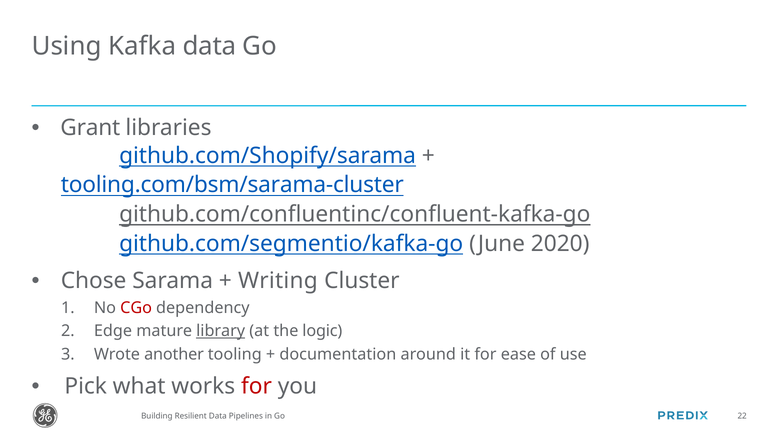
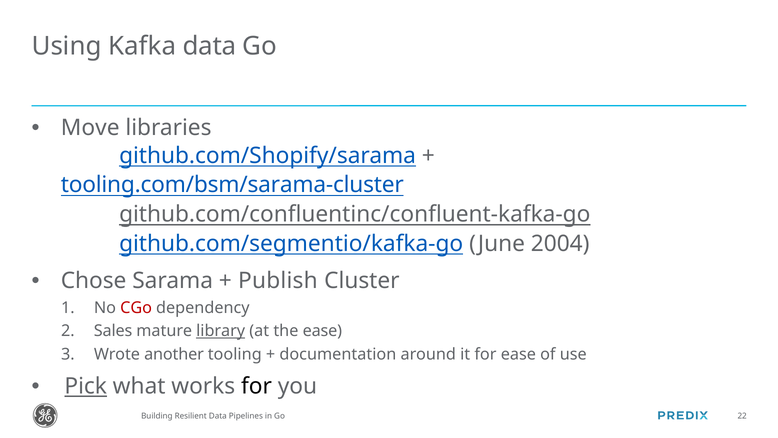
Grant: Grant -> Move (90, 128)
2020: 2020 -> 2004 (560, 243)
Writing: Writing -> Publish (278, 280)
Edge: Edge -> Sales (113, 331)
the logic: logic -> ease (322, 331)
Pick underline: none -> present (86, 386)
for colour: red -> black (257, 386)
